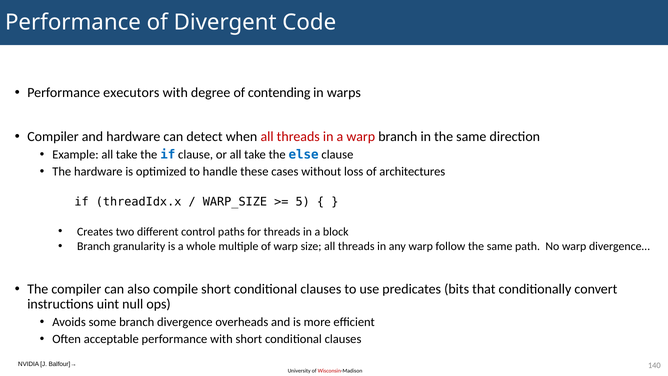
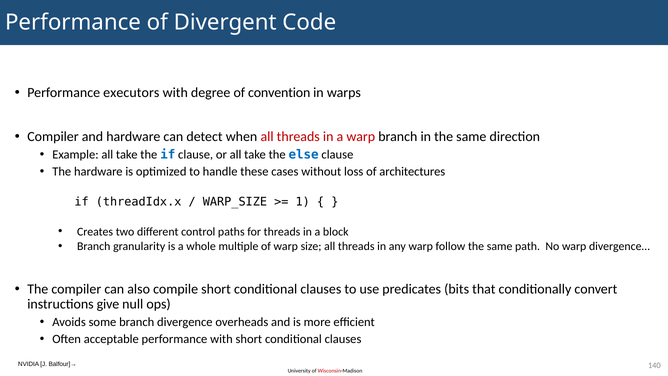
contending: contending -> convention (279, 93)
5: 5 -> 1 (303, 202)
uint: uint -> give (108, 304)
